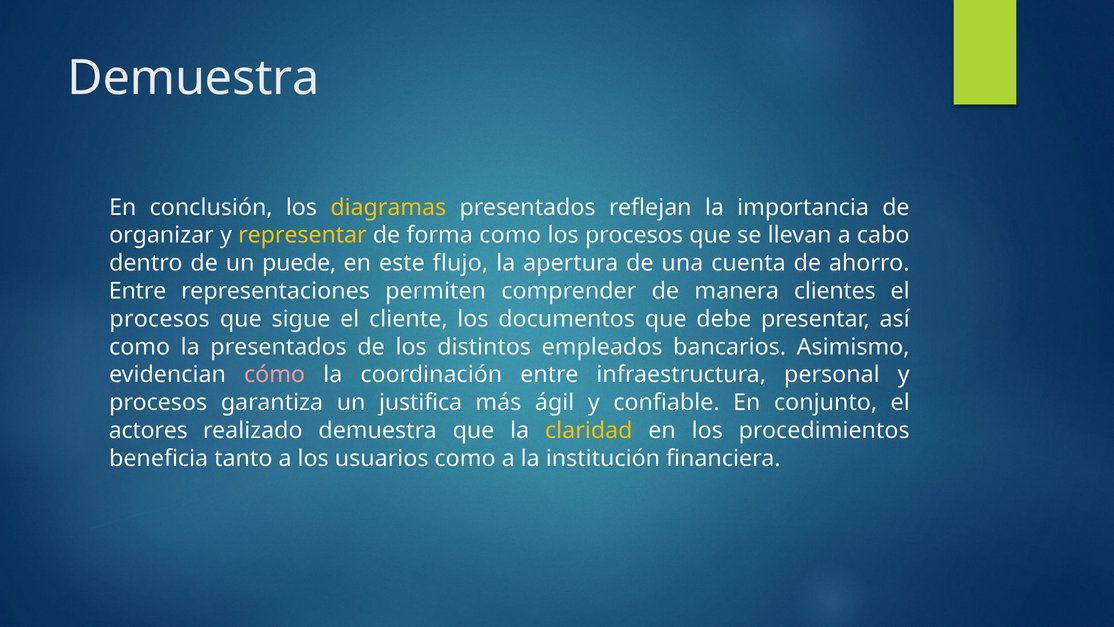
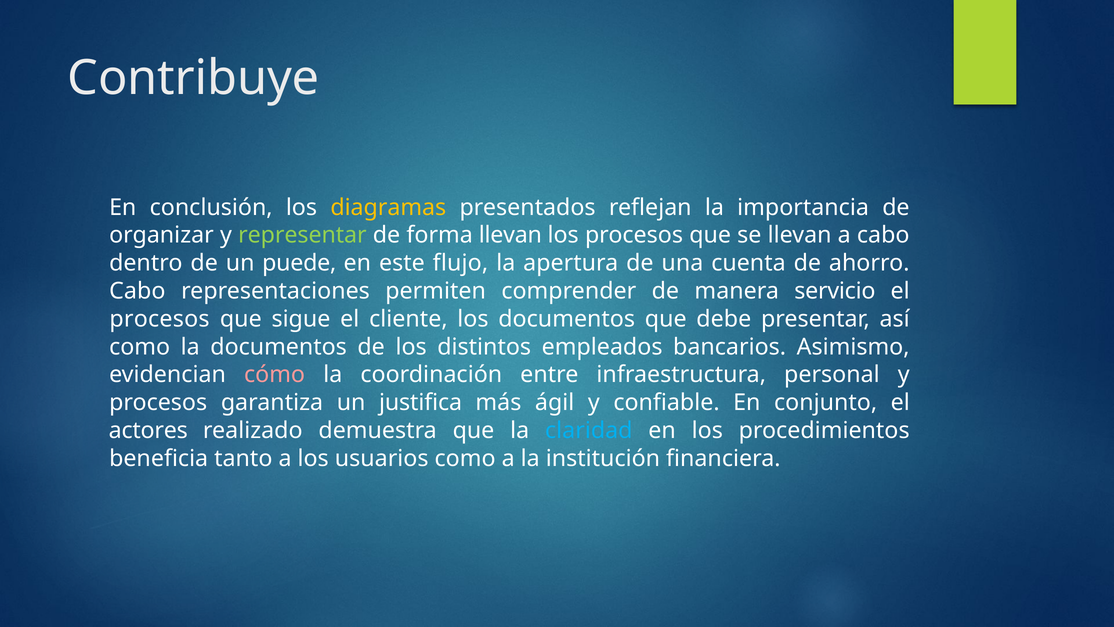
Demuestra: Demuestra -> Contribuye (193, 78)
representar colour: yellow -> light green (302, 235)
forma como: como -> llevan (510, 235)
Entre: Entre -> Cabo (137, 291)
clientes: clientes -> servicio (835, 291)
la presentados: presentados -> documentos (279, 347)
claridad colour: yellow -> light blue (589, 430)
